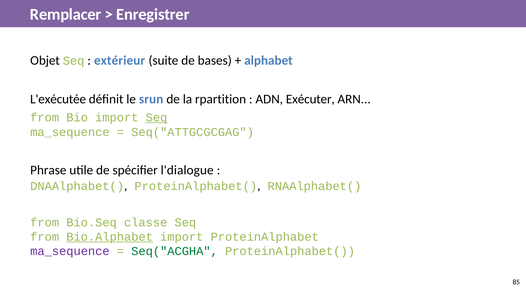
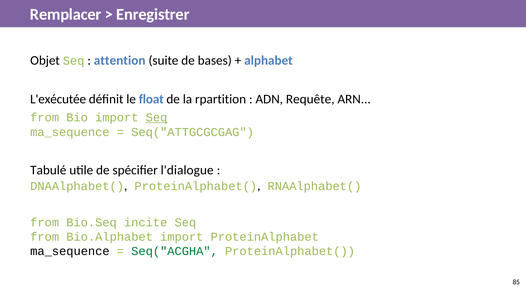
extérieur: extérieur -> attention (120, 60)
srun: srun -> float (151, 99)
Exécuter: Exécuter -> Requête (310, 99)
Phrase: Phrase -> Tabulé (48, 170)
classe: classe -> incite (146, 222)
Bio.Alphabet underline: present -> none (110, 237)
ma_sequence colour: purple -> black (70, 251)
